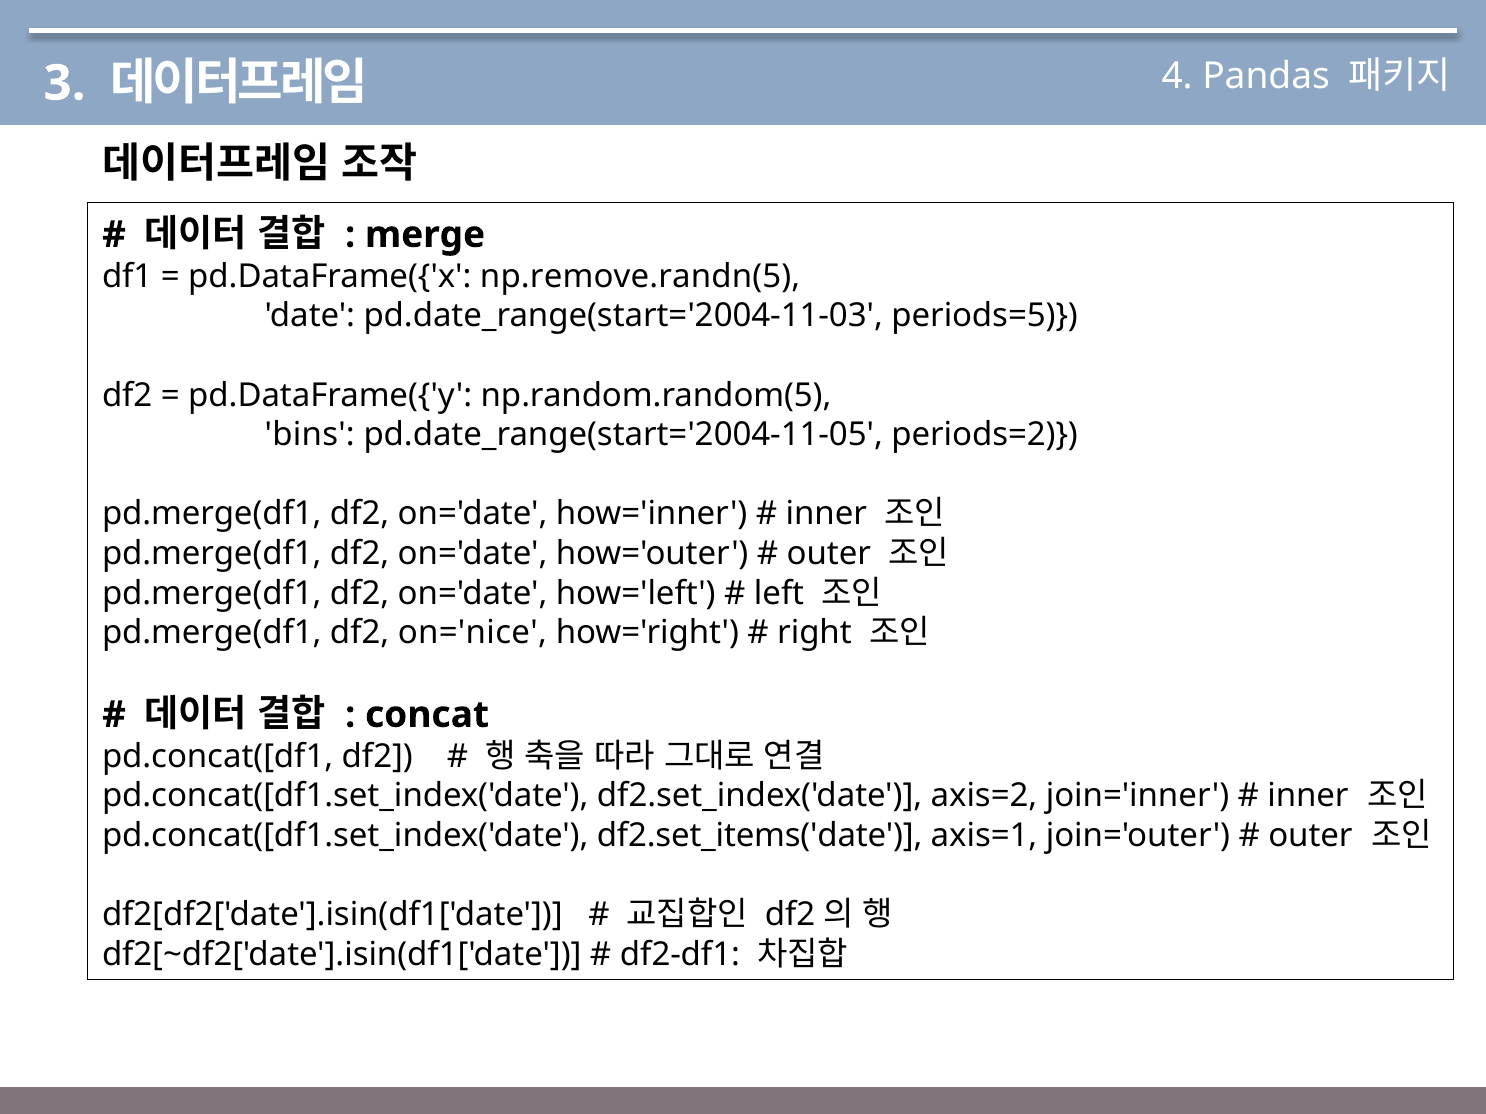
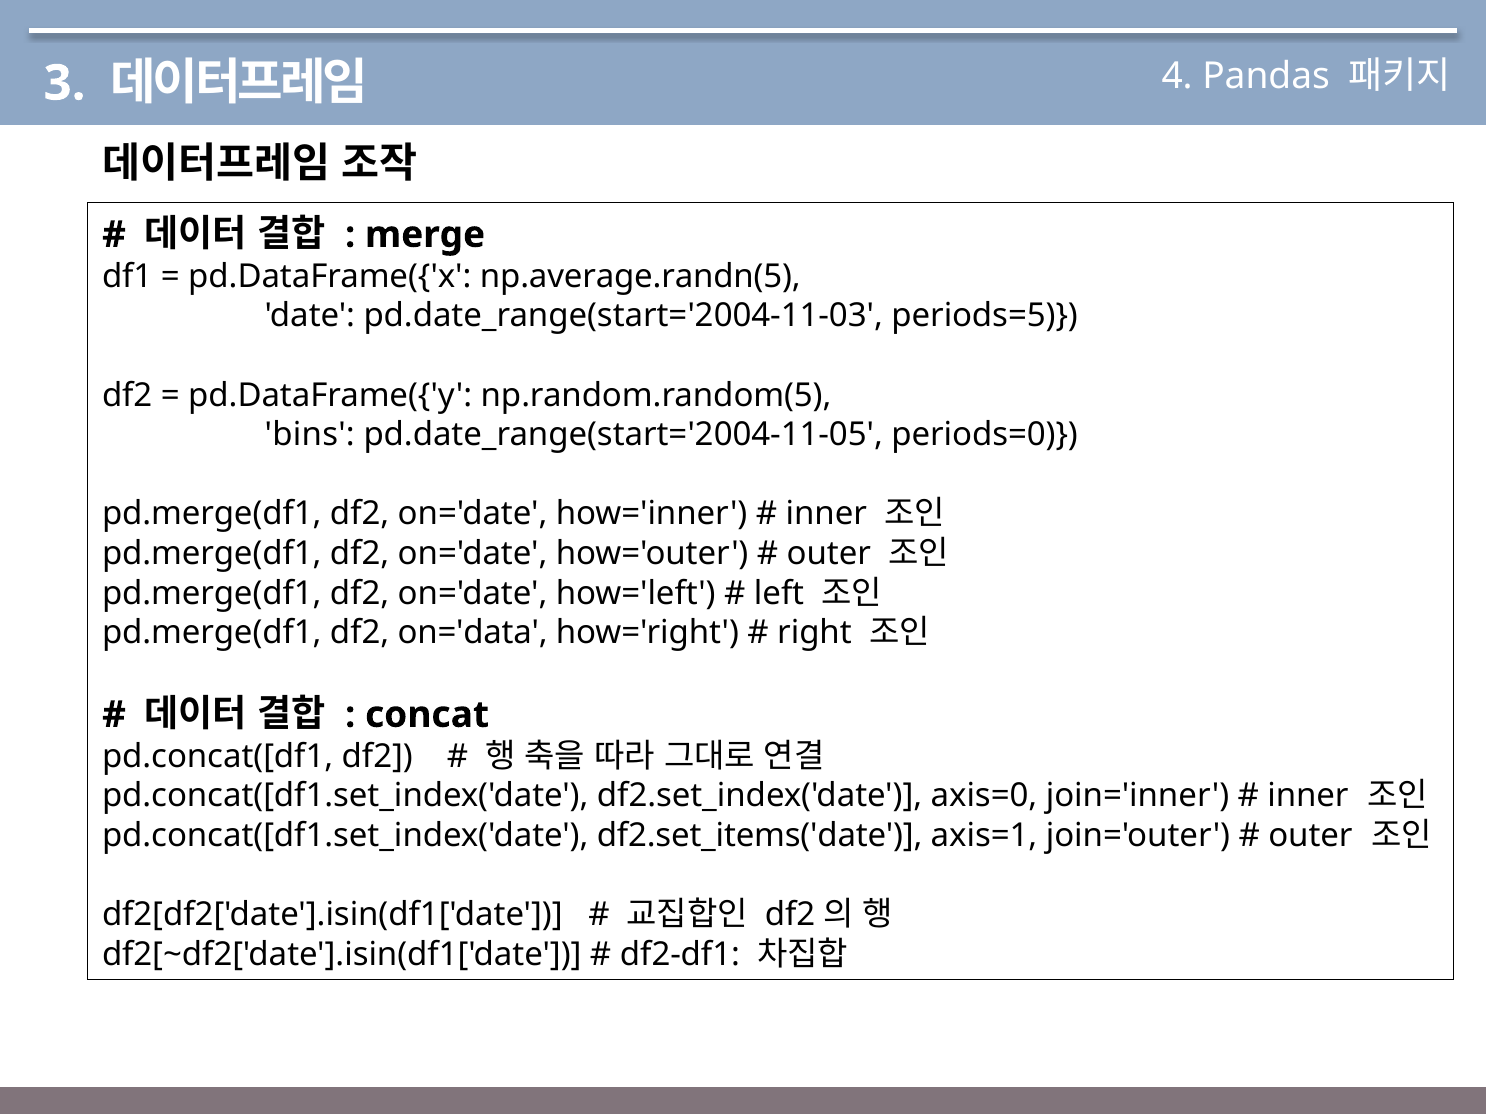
np.remove.randn(5: np.remove.randn(5 -> np.average.randn(5 (640, 277)
periods=2: periods=2 -> periods=0 (985, 435)
on='nice: on='nice -> on='data (473, 633)
axis=2: axis=2 -> axis=0 (984, 796)
